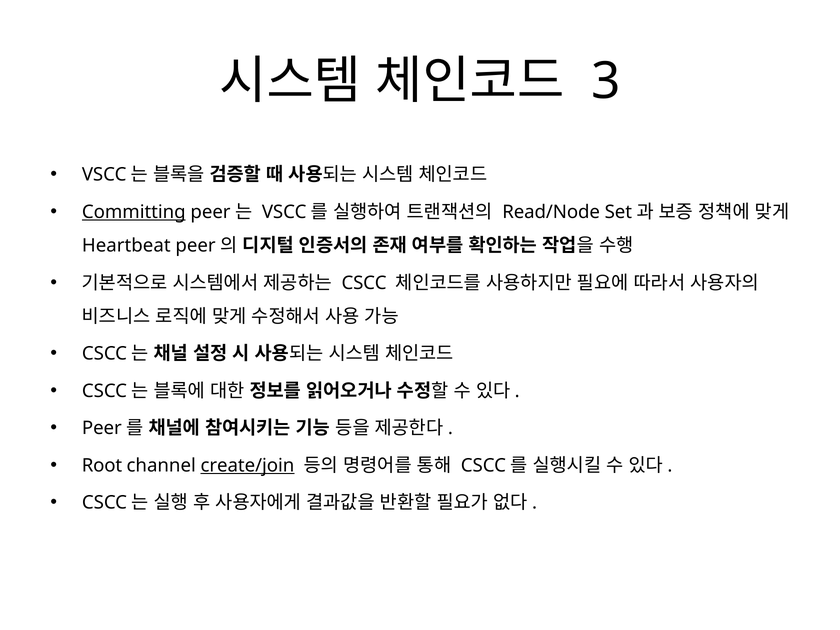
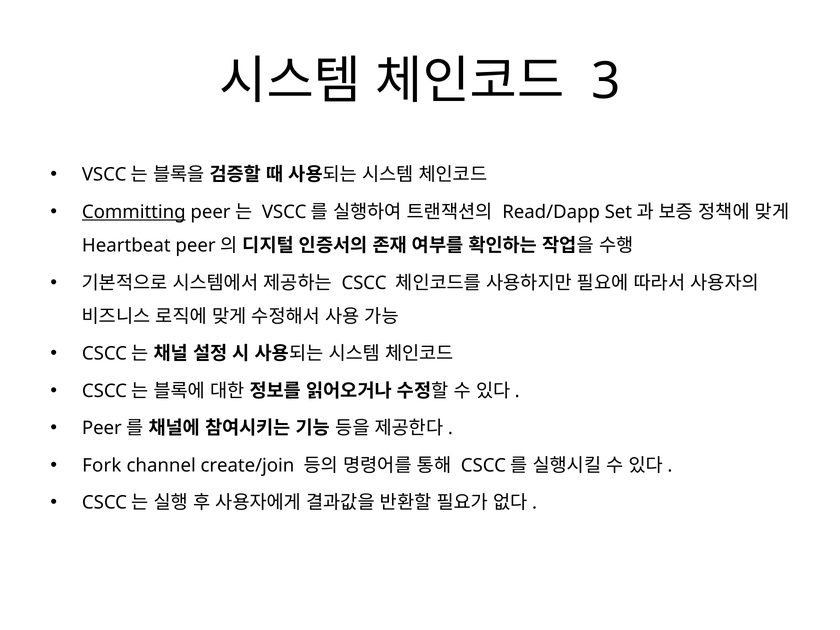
Read/Node: Read/Node -> Read/Dapp (551, 212)
Root: Root -> Fork (102, 466)
create/join underline: present -> none (247, 466)
